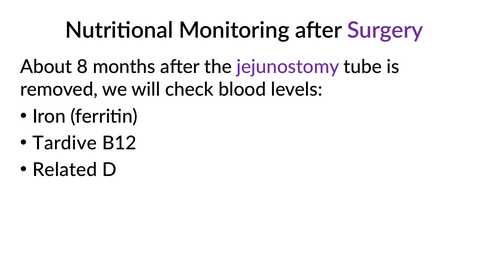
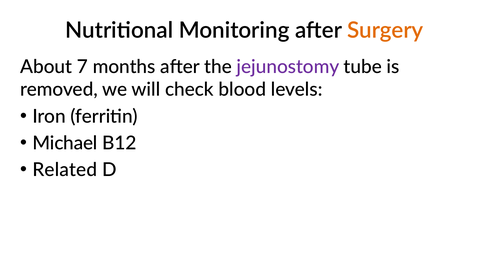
Surgery colour: purple -> orange (385, 30)
8: 8 -> 7 (82, 67)
Tardive: Tardive -> Michael (65, 143)
